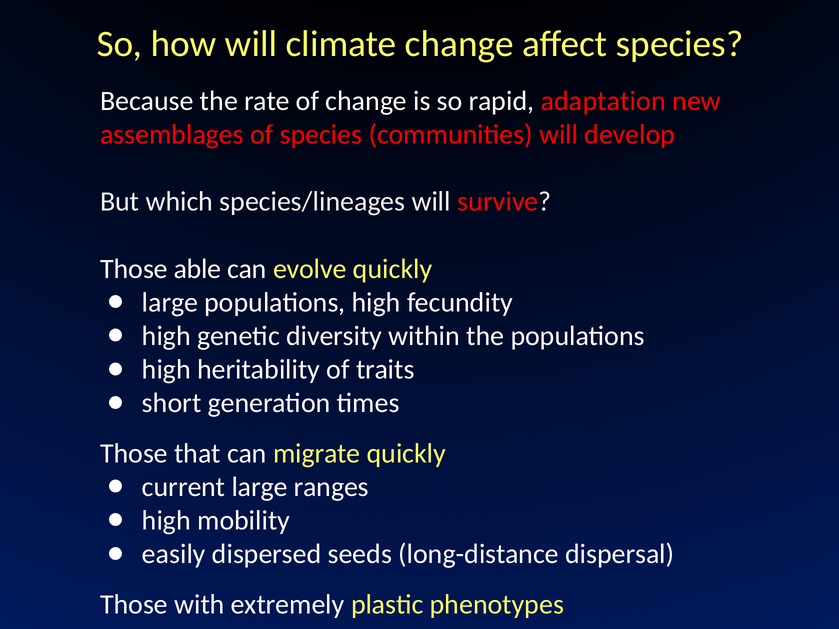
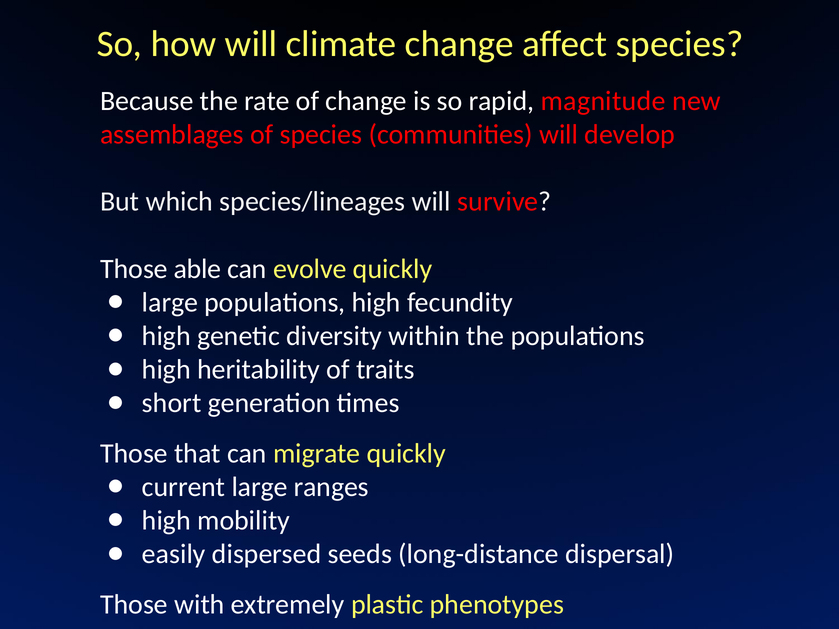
adaptation: adaptation -> magnitude (603, 101)
